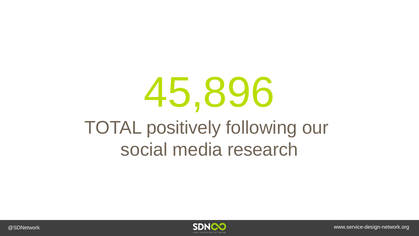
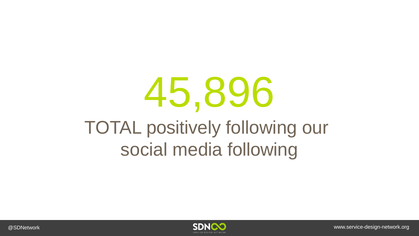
media research: research -> following (263, 149)
